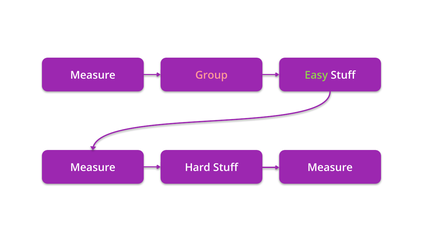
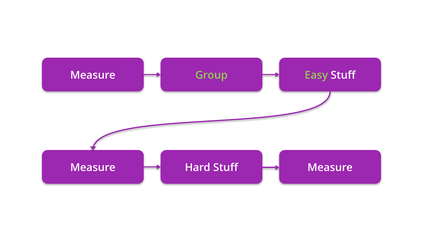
Group colour: pink -> light green (211, 75)
